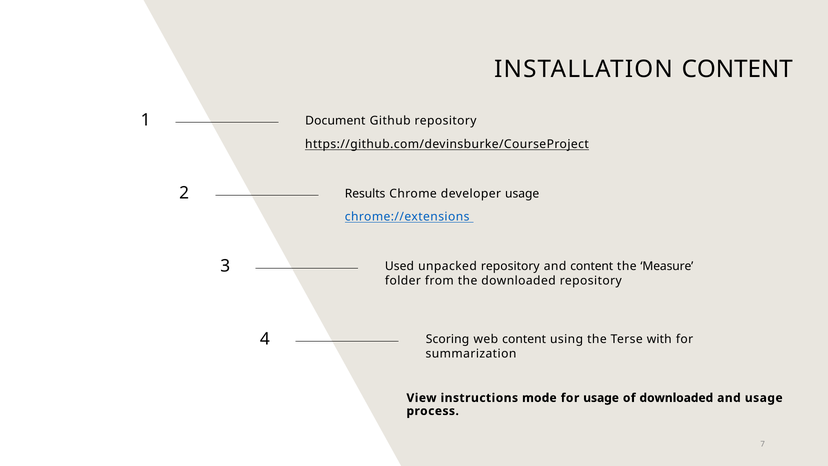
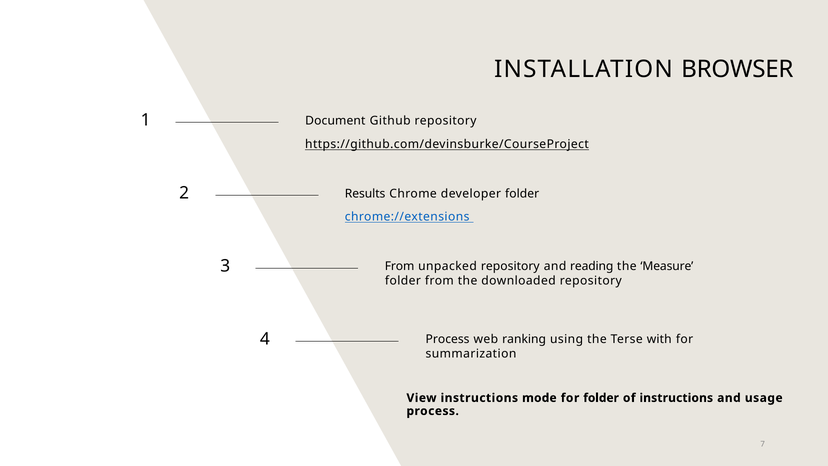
INSTALLATION CONTENT: CONTENT -> BROWSER (737, 69)
developer usage: usage -> folder (522, 193)
Used: Used -> From (400, 266)
and content: content -> reading (592, 266)
Scoring: Scoring -> Process (448, 339)
web content: content -> ranking (524, 339)
for usage: usage -> folder (601, 398)
of downloaded: downloaded -> instructions (676, 398)
